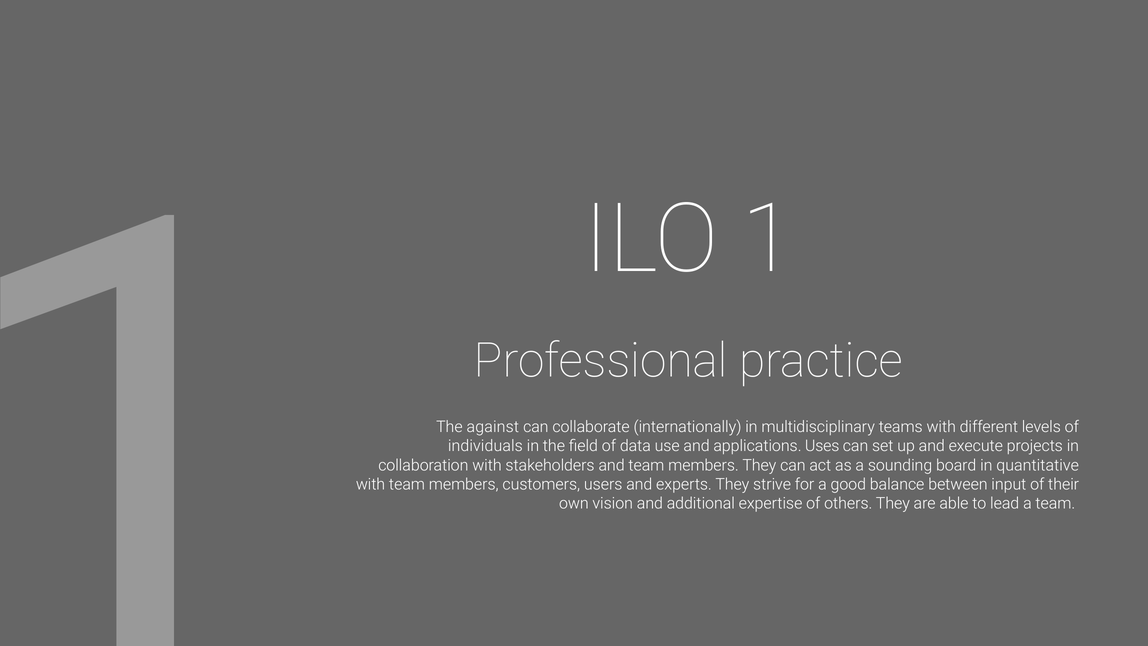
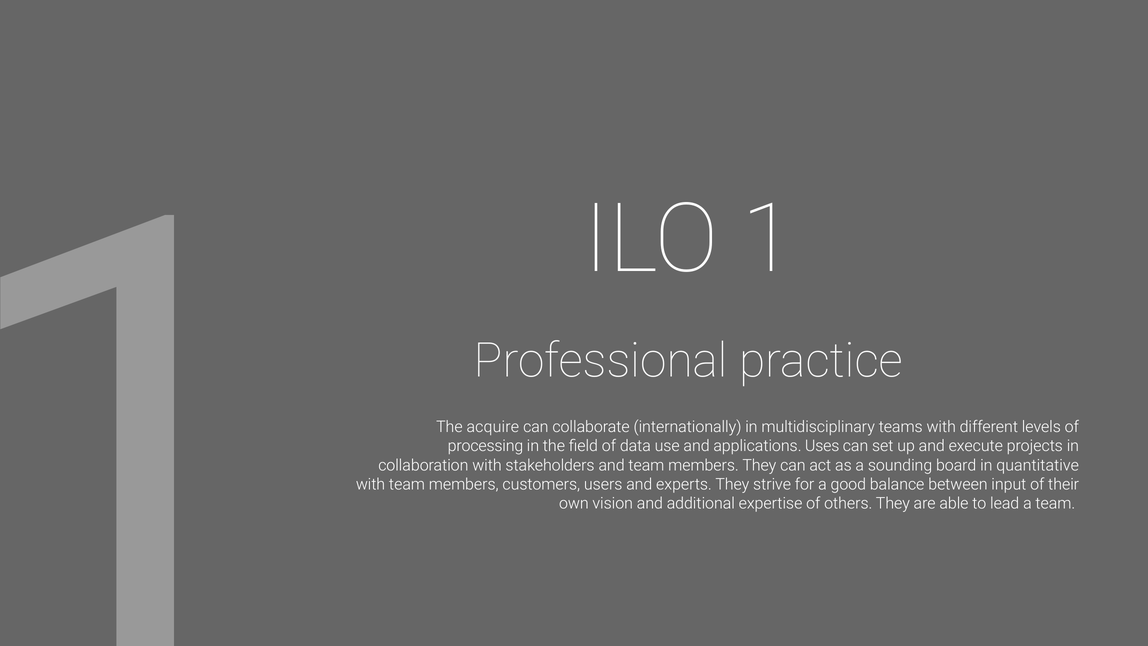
against: against -> acquire (493, 427)
individuals: individuals -> processing (485, 446)
